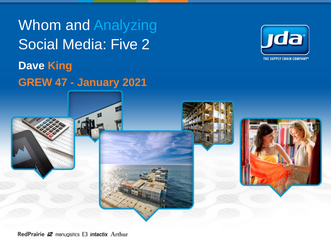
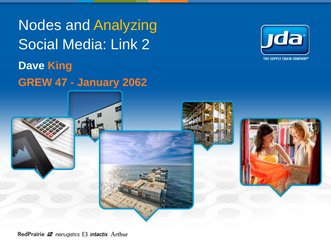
Whom: Whom -> Nodes (40, 25)
Analyzing colour: light blue -> yellow (125, 25)
Five: Five -> Link (124, 45)
2021: 2021 -> 2062 (135, 83)
